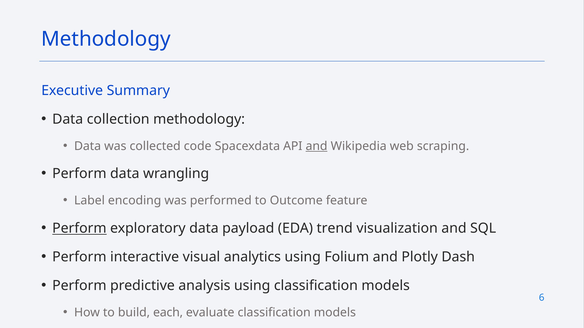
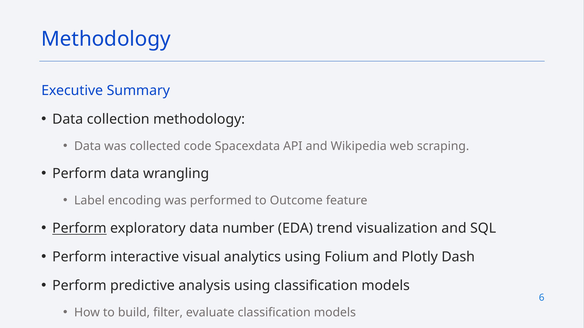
and underline: present -> none (317, 146)
payload: payload -> number (248, 229)
each: each -> filter (168, 313)
